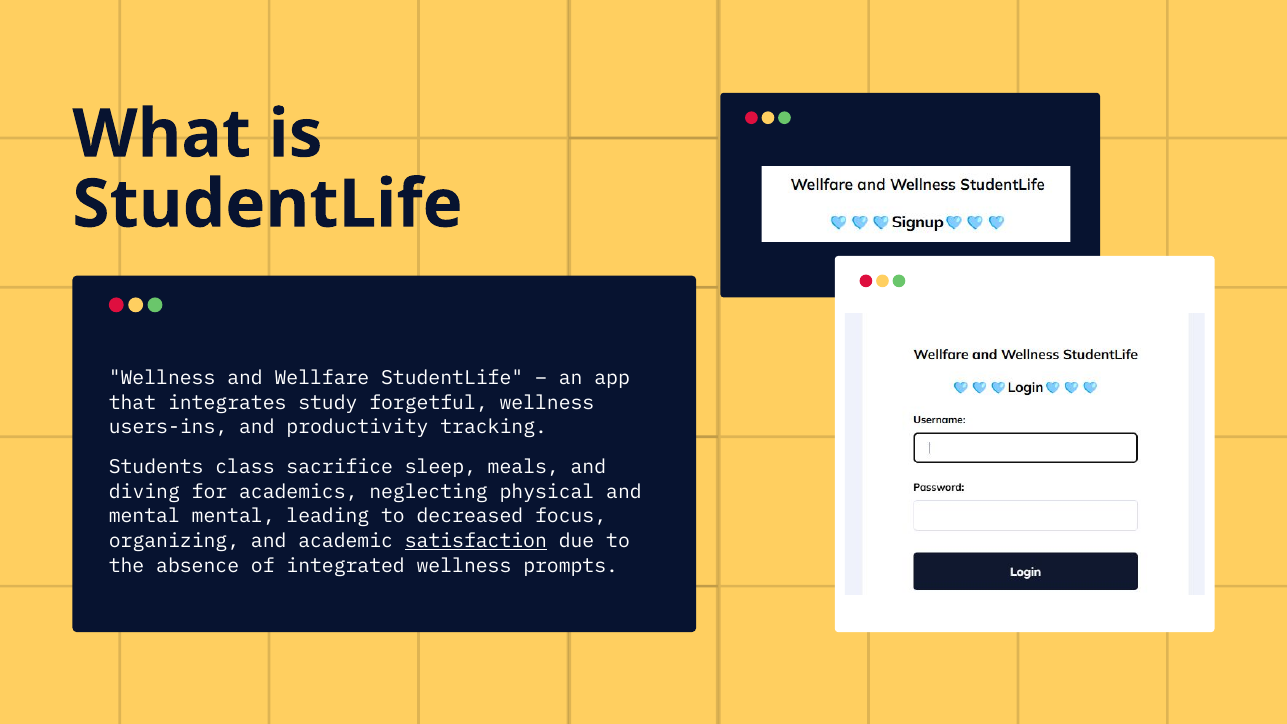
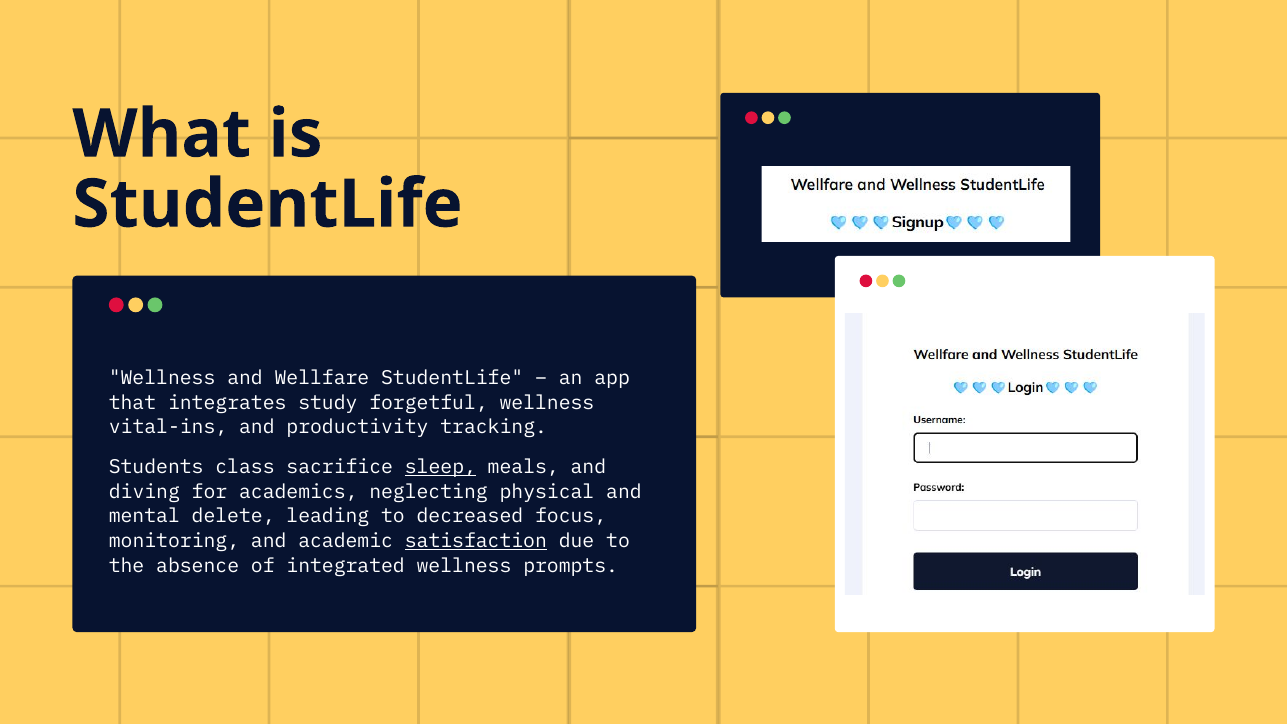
users-ins: users-ins -> vital-ins (168, 427)
sleep underline: none -> present (440, 467)
mental mental: mental -> delete (233, 516)
organizing: organizing -> monitoring (174, 541)
